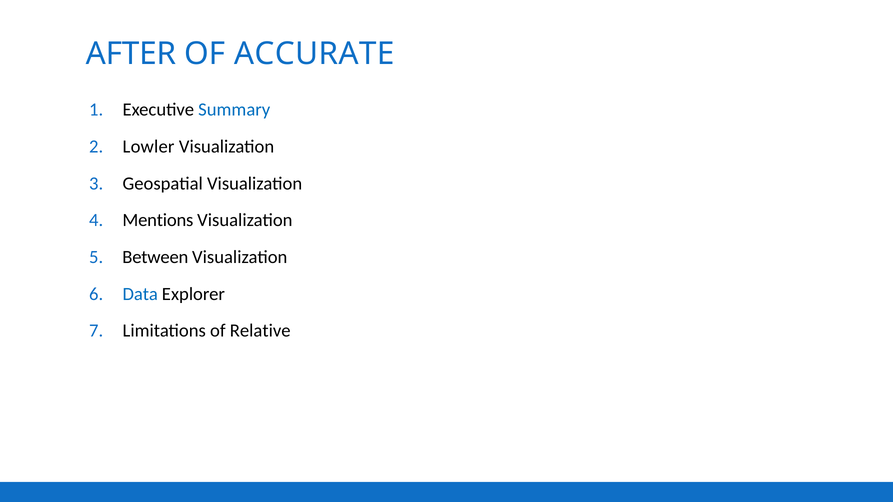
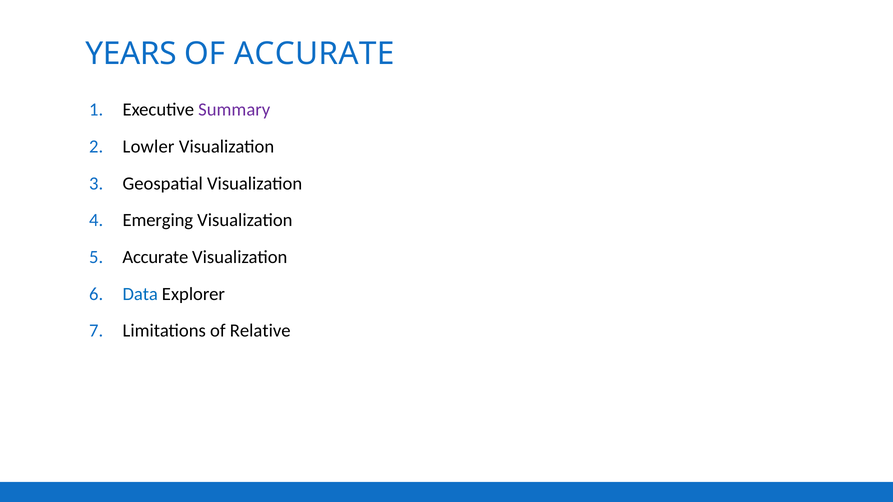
AFTER: AFTER -> YEARS (131, 54)
Summary colour: blue -> purple (234, 110)
Mentions: Mentions -> Emerging (158, 220)
Between: Between -> Accurate (155, 257)
